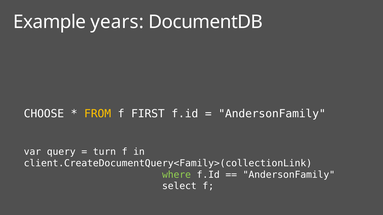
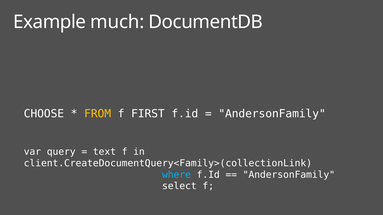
years: years -> much (117, 22)
turn: turn -> text (104, 152)
where colour: light green -> light blue (177, 175)
